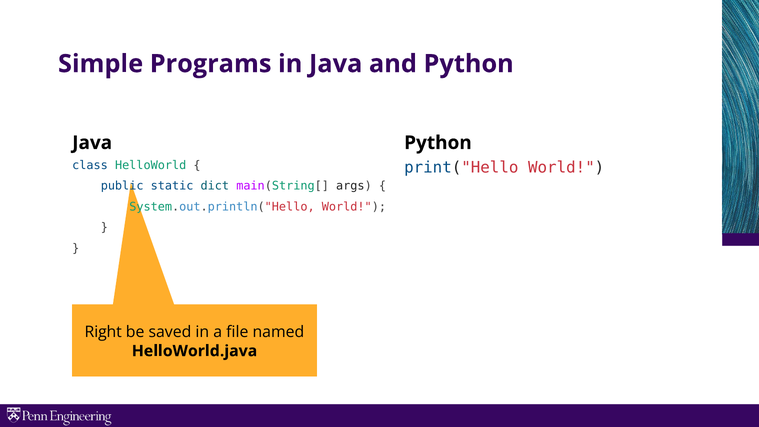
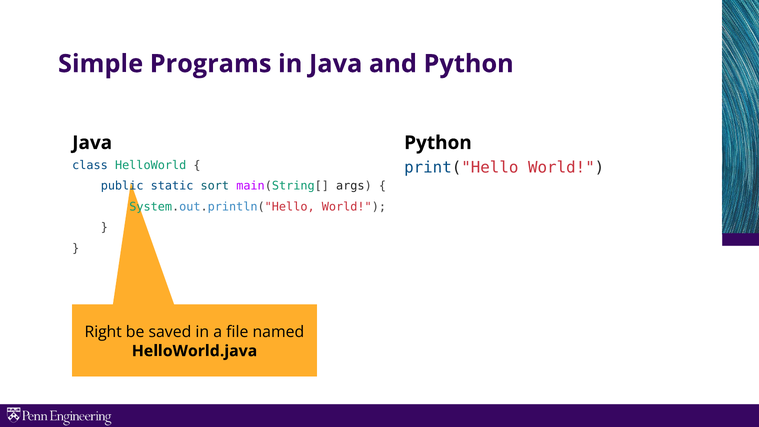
dict: dict -> sort (215, 186)
